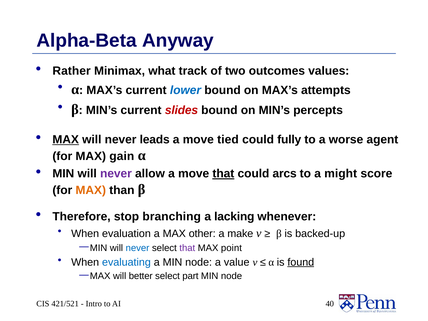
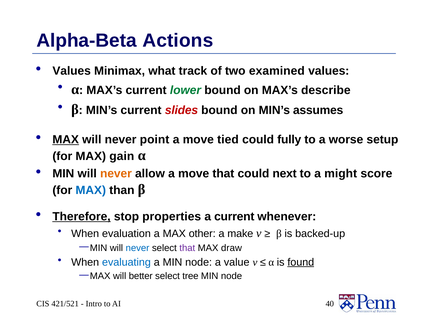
Anyway: Anyway -> Actions (178, 41)
Rather: Rather -> Values (72, 71)
outcomes: outcomes -> examined (277, 71)
lower colour: blue -> green (186, 90)
attempts: attempts -> describe (326, 90)
percepts: percepts -> assumes (318, 110)
leads: leads -> point (155, 139)
agent: agent -> setup (382, 139)
never colour: purple -> orange (116, 174)
that underline: present -> none (223, 174)
arcs: arcs -> next (285, 174)
MAX colour: orange -> blue (91, 190)
Therefore underline: none -> present (82, 217)
branching: branching -> properties (172, 217)
a lacking: lacking -> current (234, 217)
point: point -> draw (231, 248)
part: part -> tree (190, 276)
